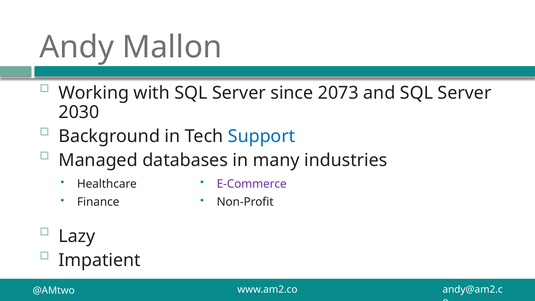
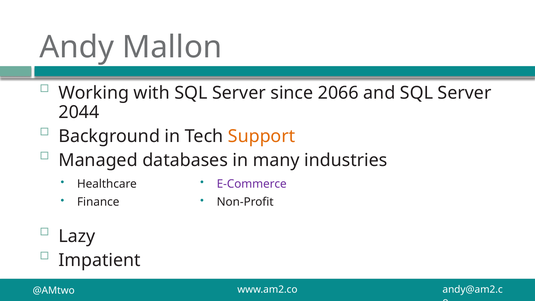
2073: 2073 -> 2066 (338, 93)
2030: 2030 -> 2044 (79, 112)
Support colour: blue -> orange (262, 136)
